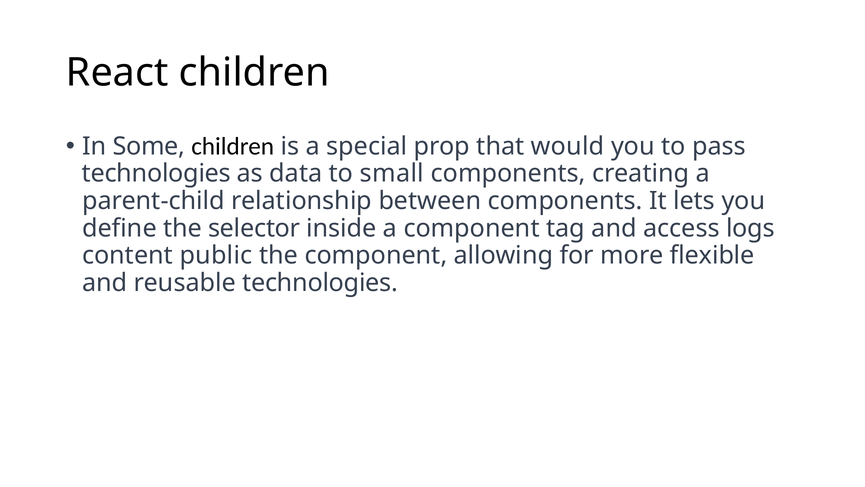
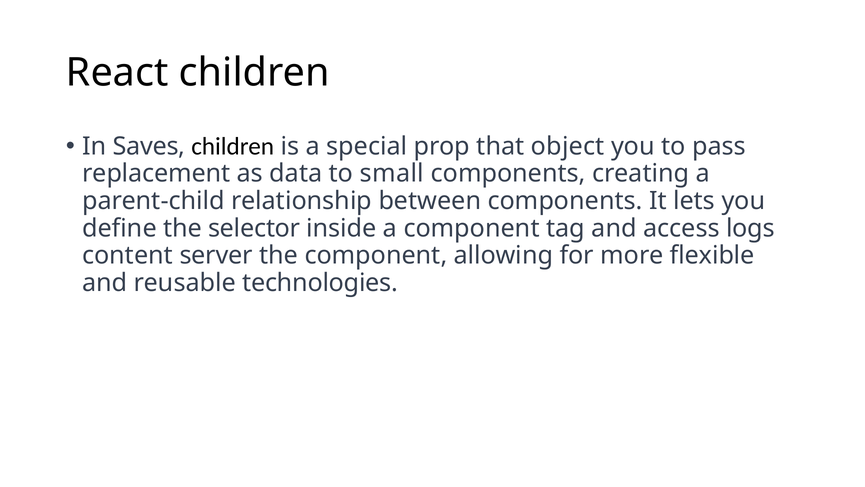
Some: Some -> Saves (149, 146)
would: would -> object (568, 146)
technologies: technologies -> replacement (156, 173)
public: public -> server (216, 255)
